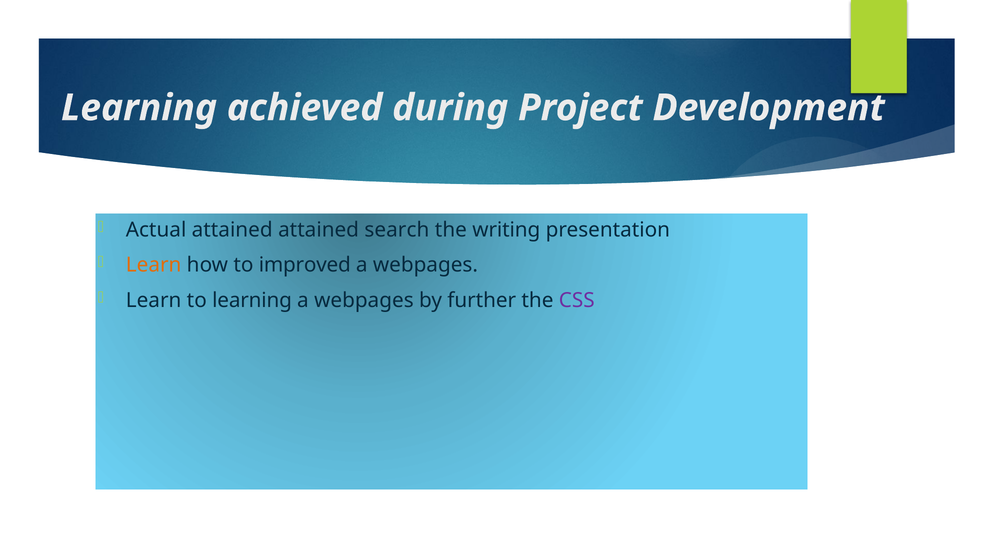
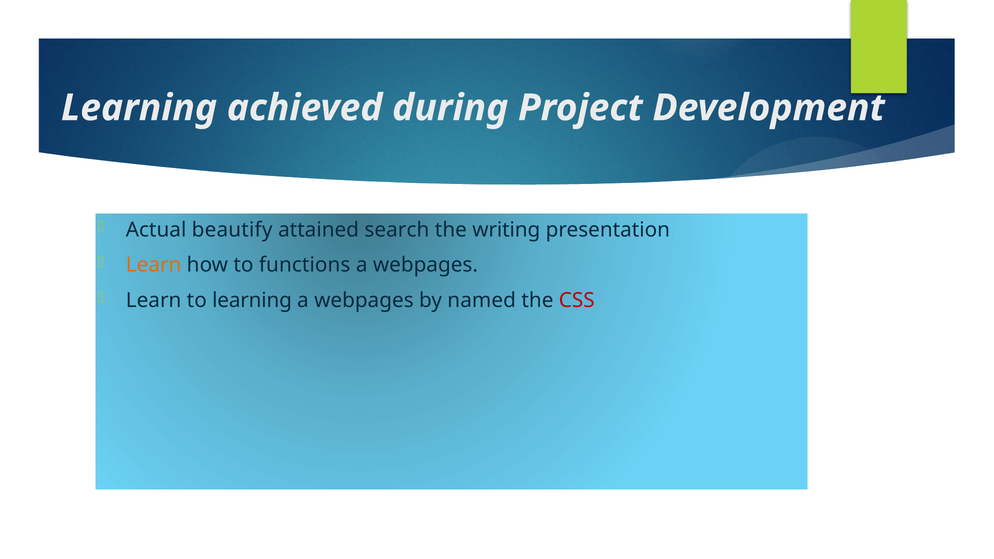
Actual attained: attained -> beautify (232, 230)
improved: improved -> functions (305, 265)
further: further -> named (482, 300)
CSS colour: purple -> red (577, 300)
